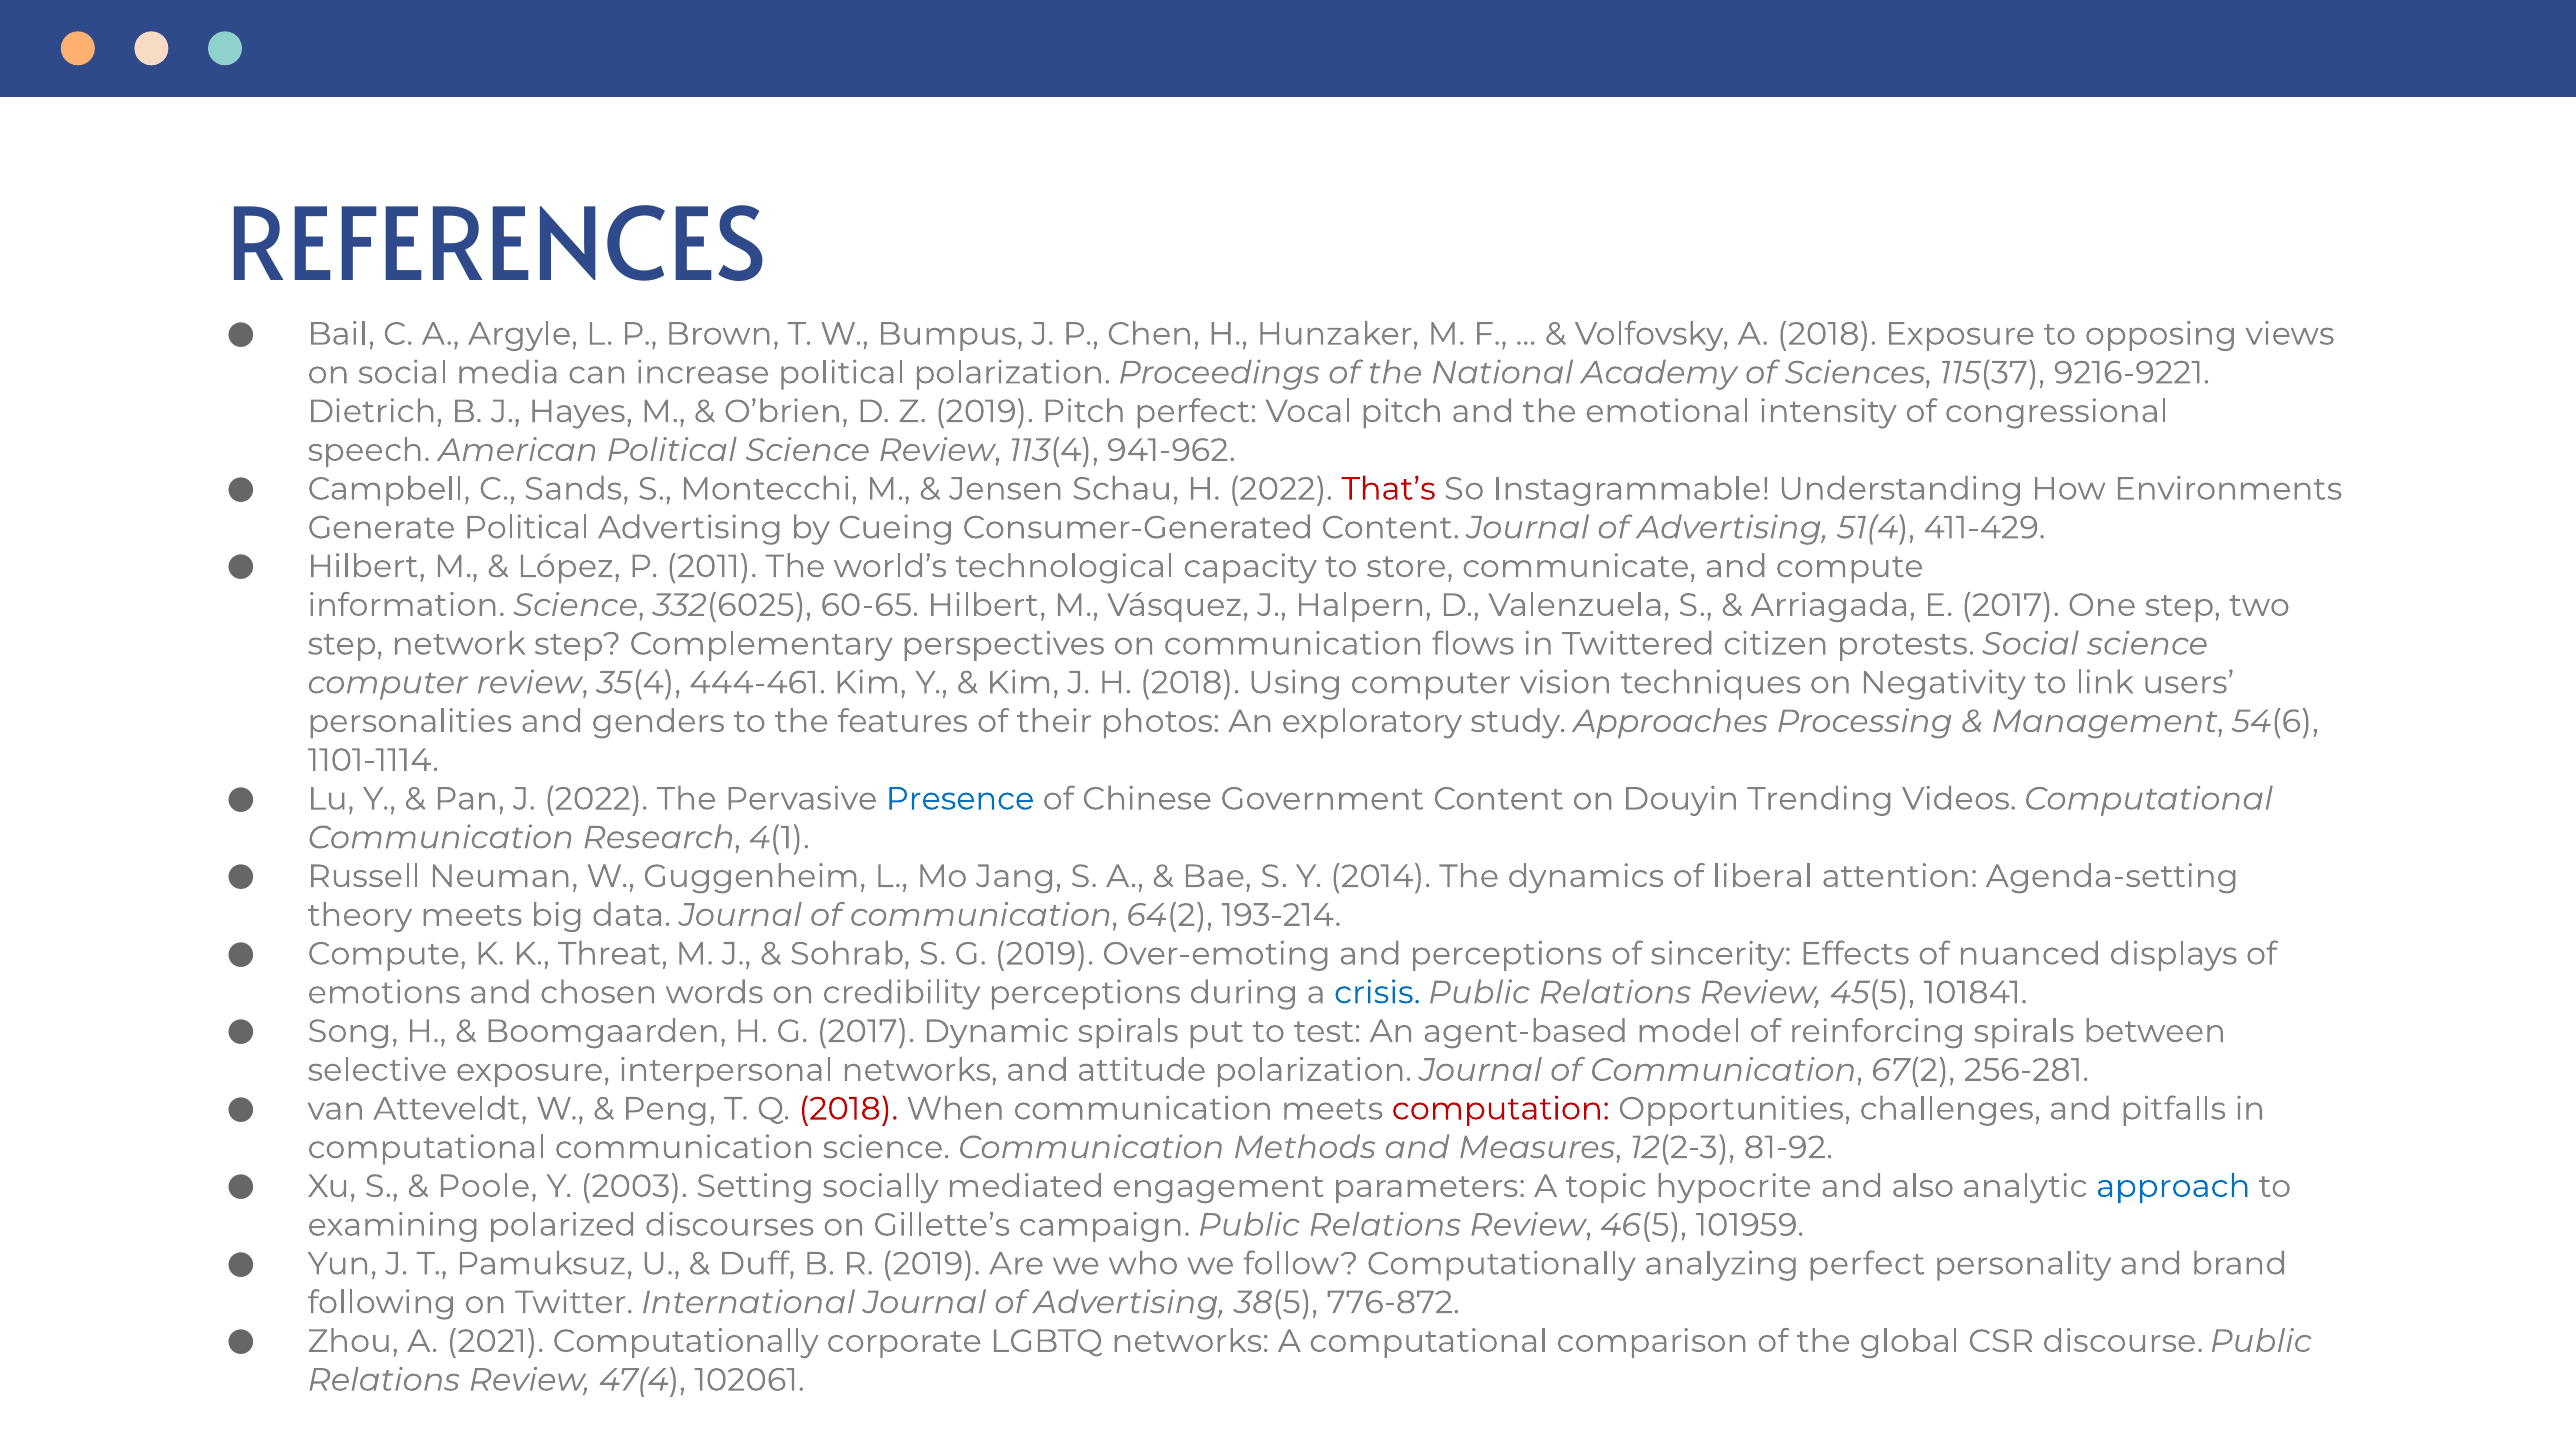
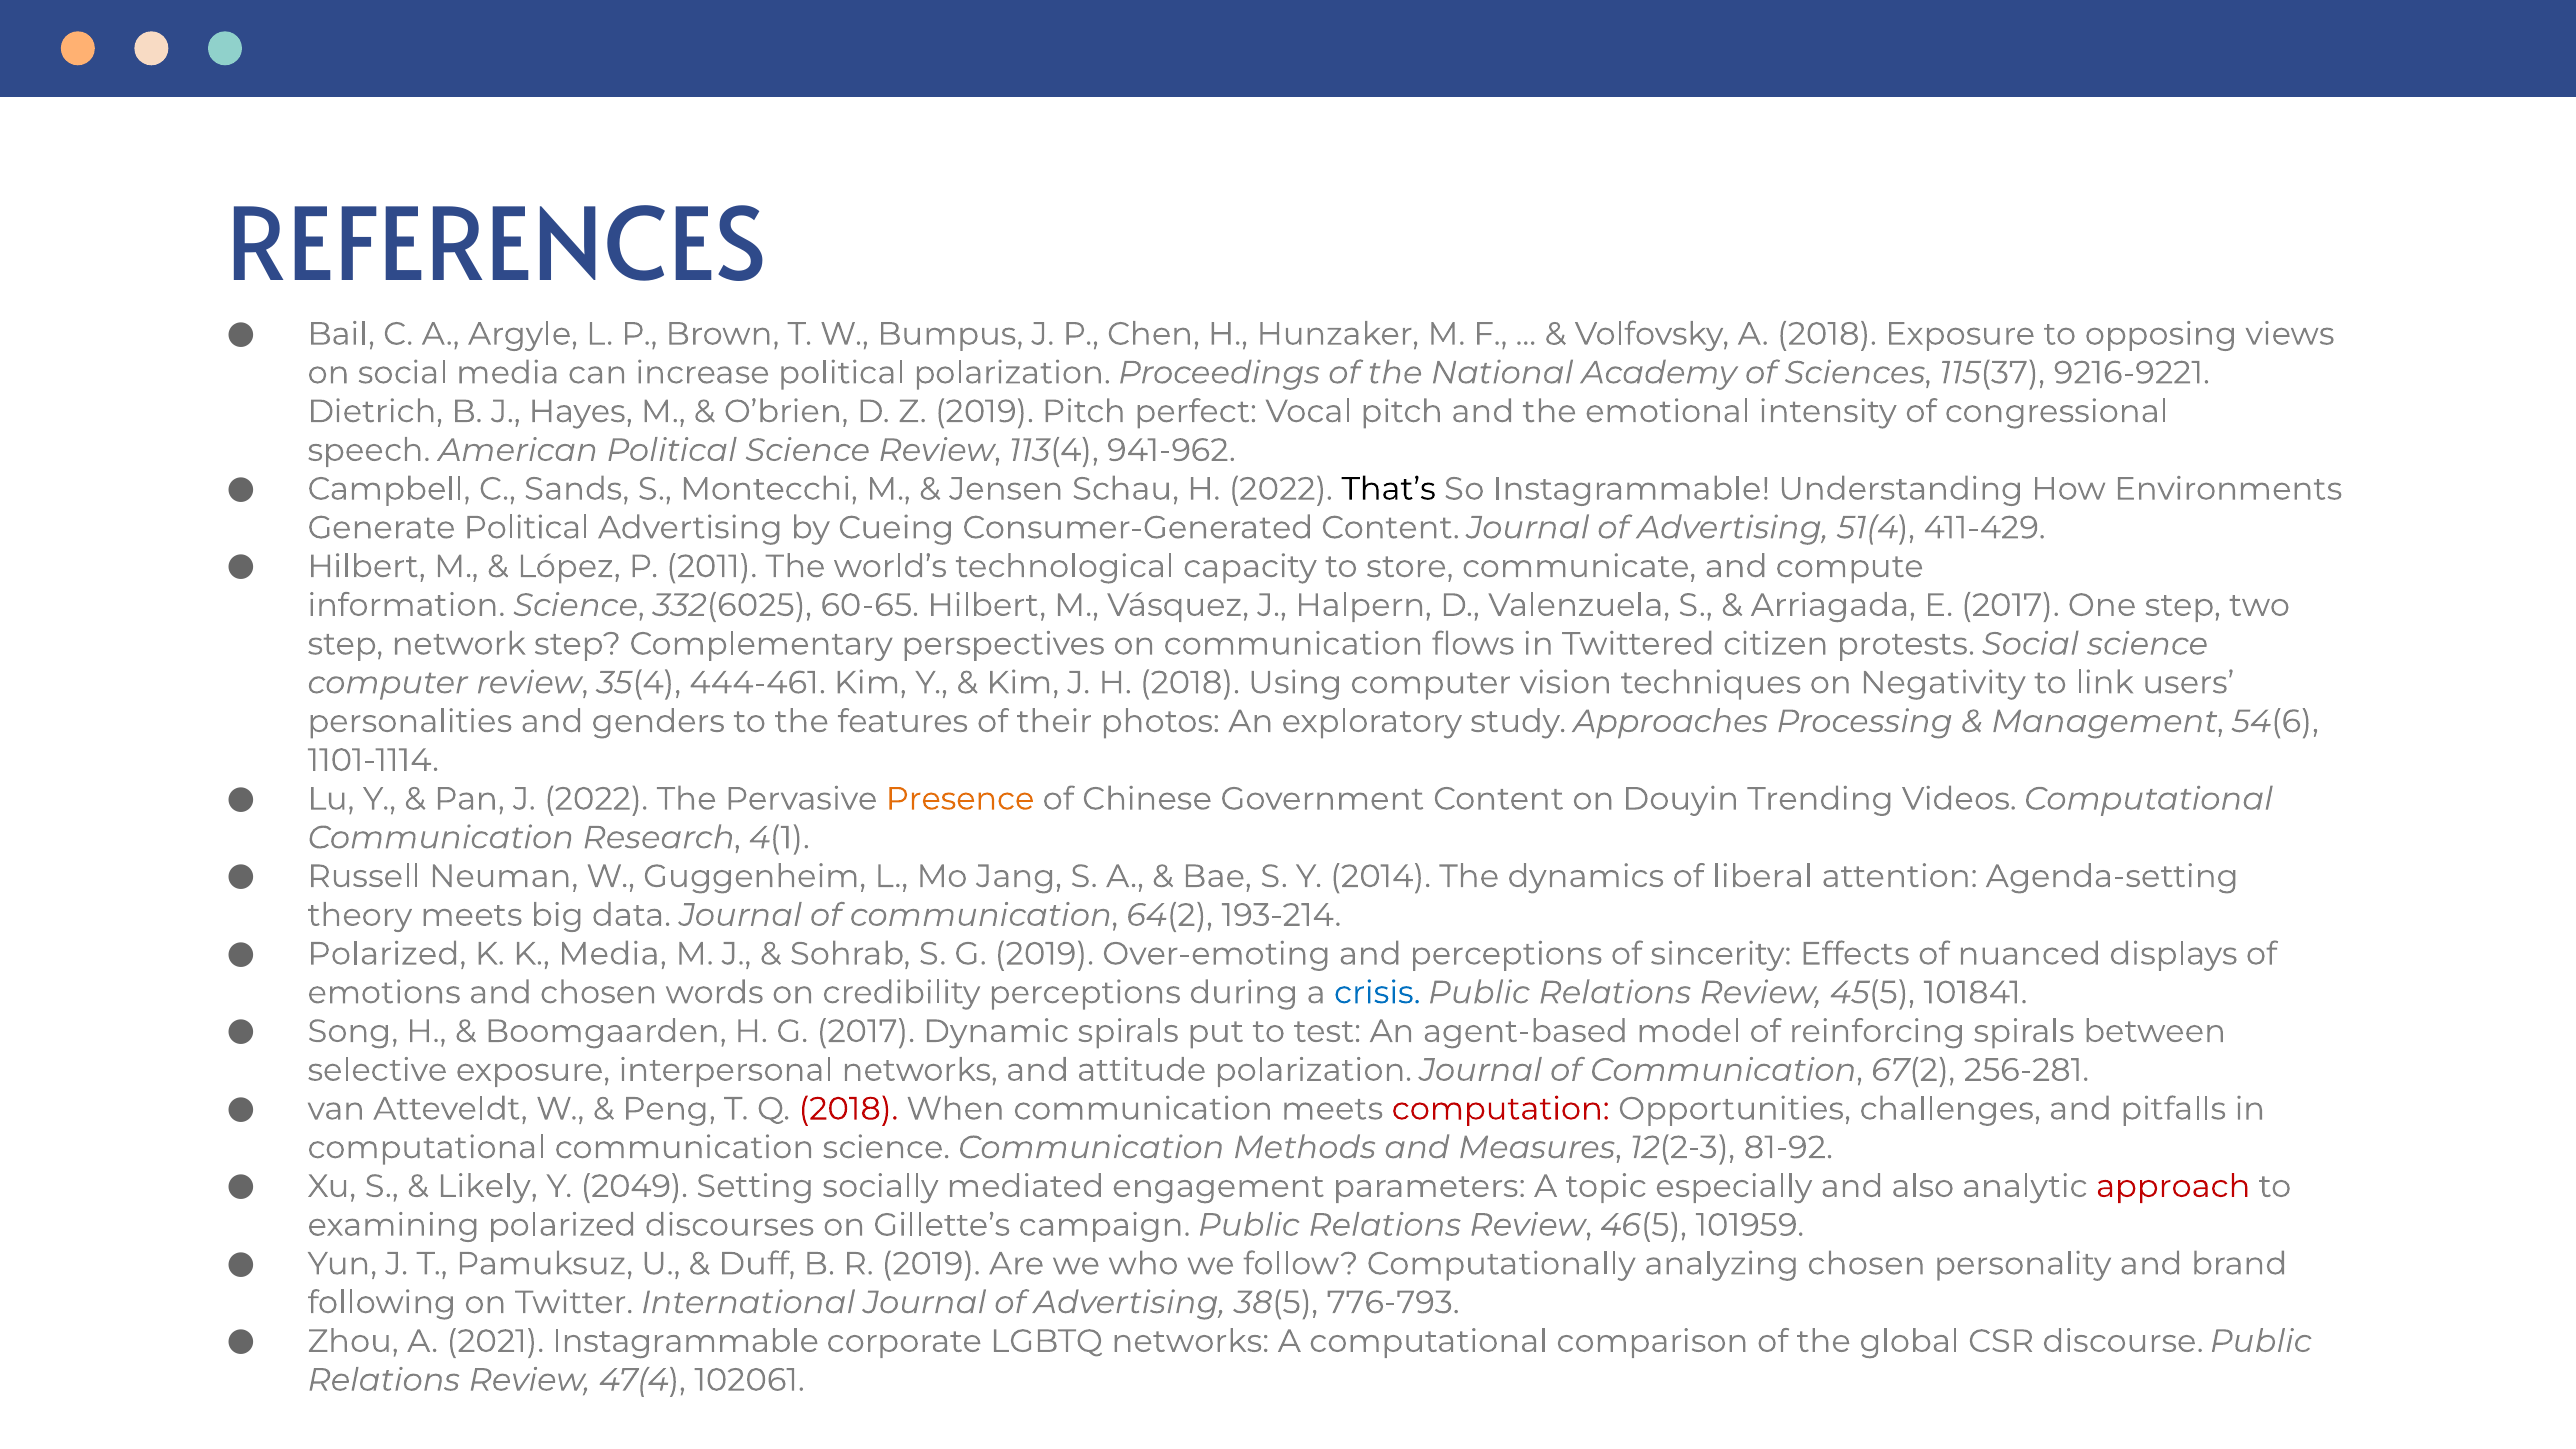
That’s colour: red -> black (1389, 489)
Presence colour: blue -> orange (960, 799)
Compute: Compute -> Polarized (387, 954)
K Threat: Threat -> Media (613, 954)
Poole: Poole -> Likely (487, 1186)
2003: 2003 -> 2049 (634, 1186)
hypocrite: hypocrite -> especially (1734, 1186)
approach colour: blue -> red (2173, 1186)
analyzing perfect: perfect -> chosen (1866, 1264)
776-872: 776-872 -> 776-793 (1393, 1303)
2021 Computationally: Computationally -> Instagrammable (686, 1341)
